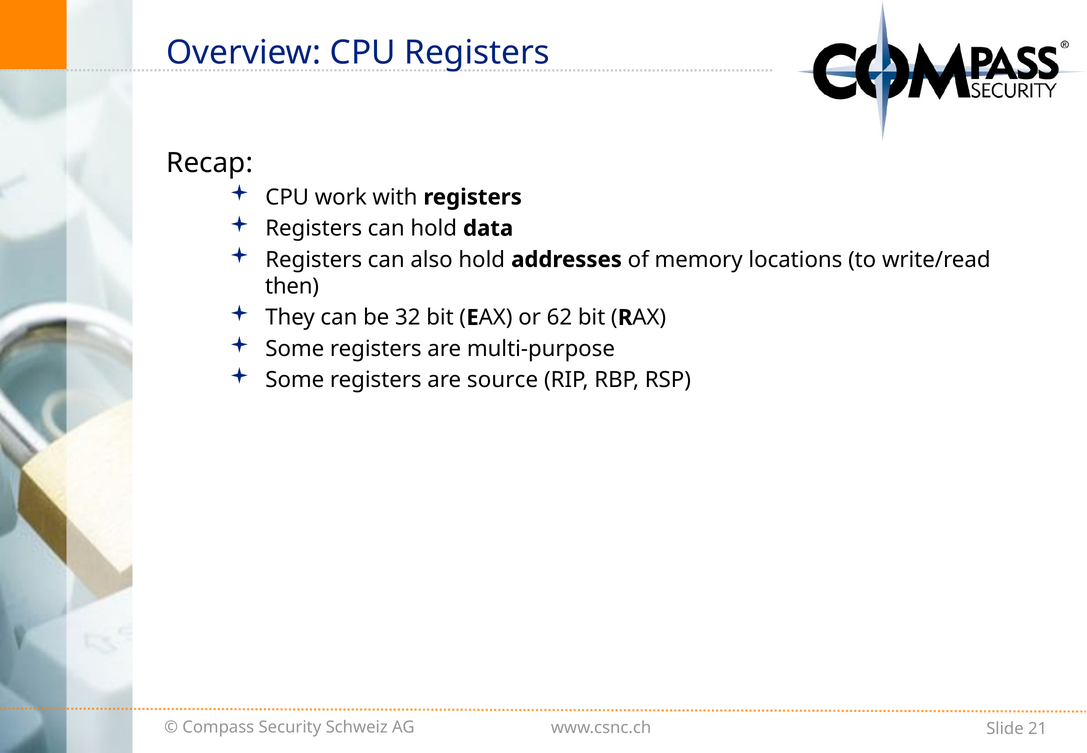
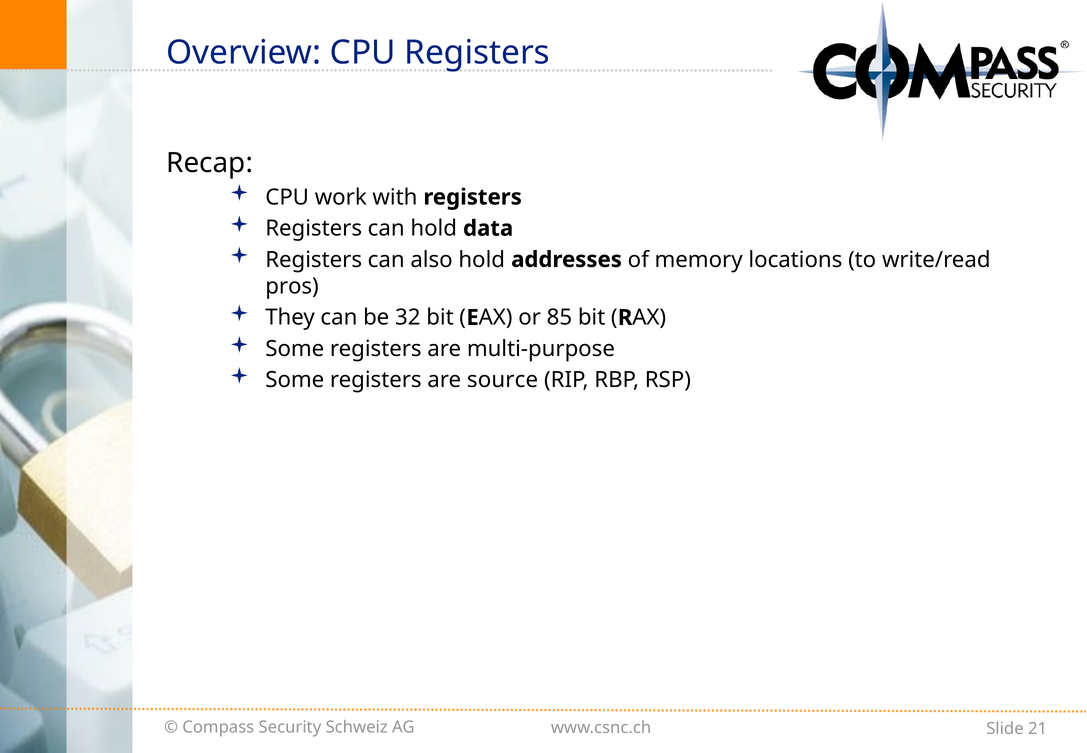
then: then -> pros (292, 286)
62: 62 -> 85 (559, 317)
